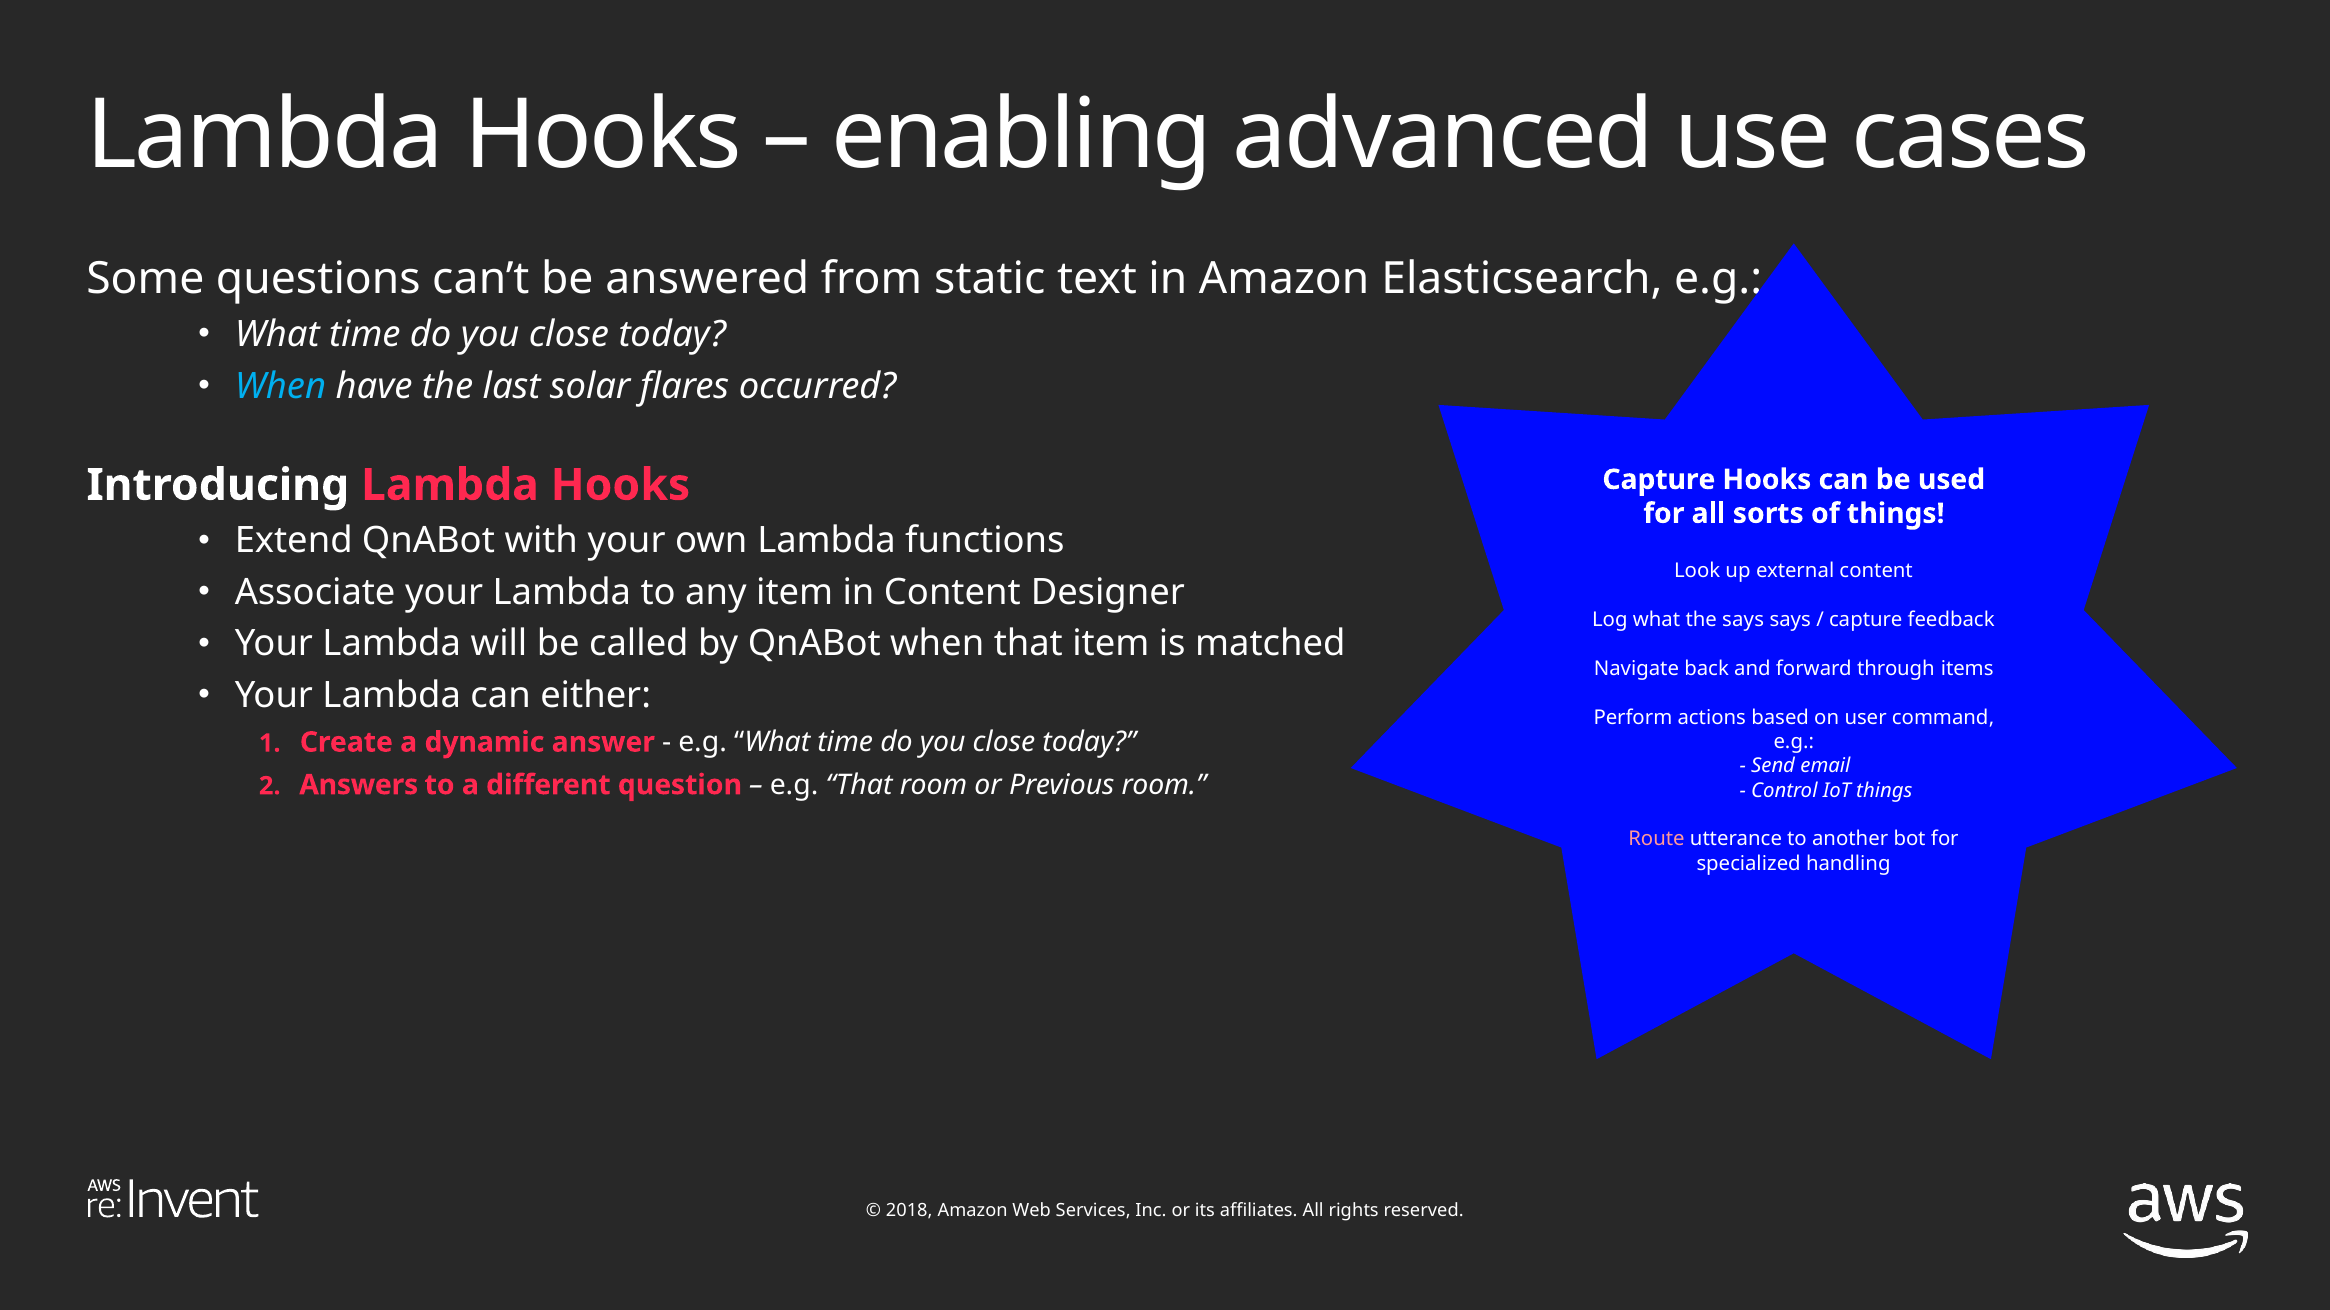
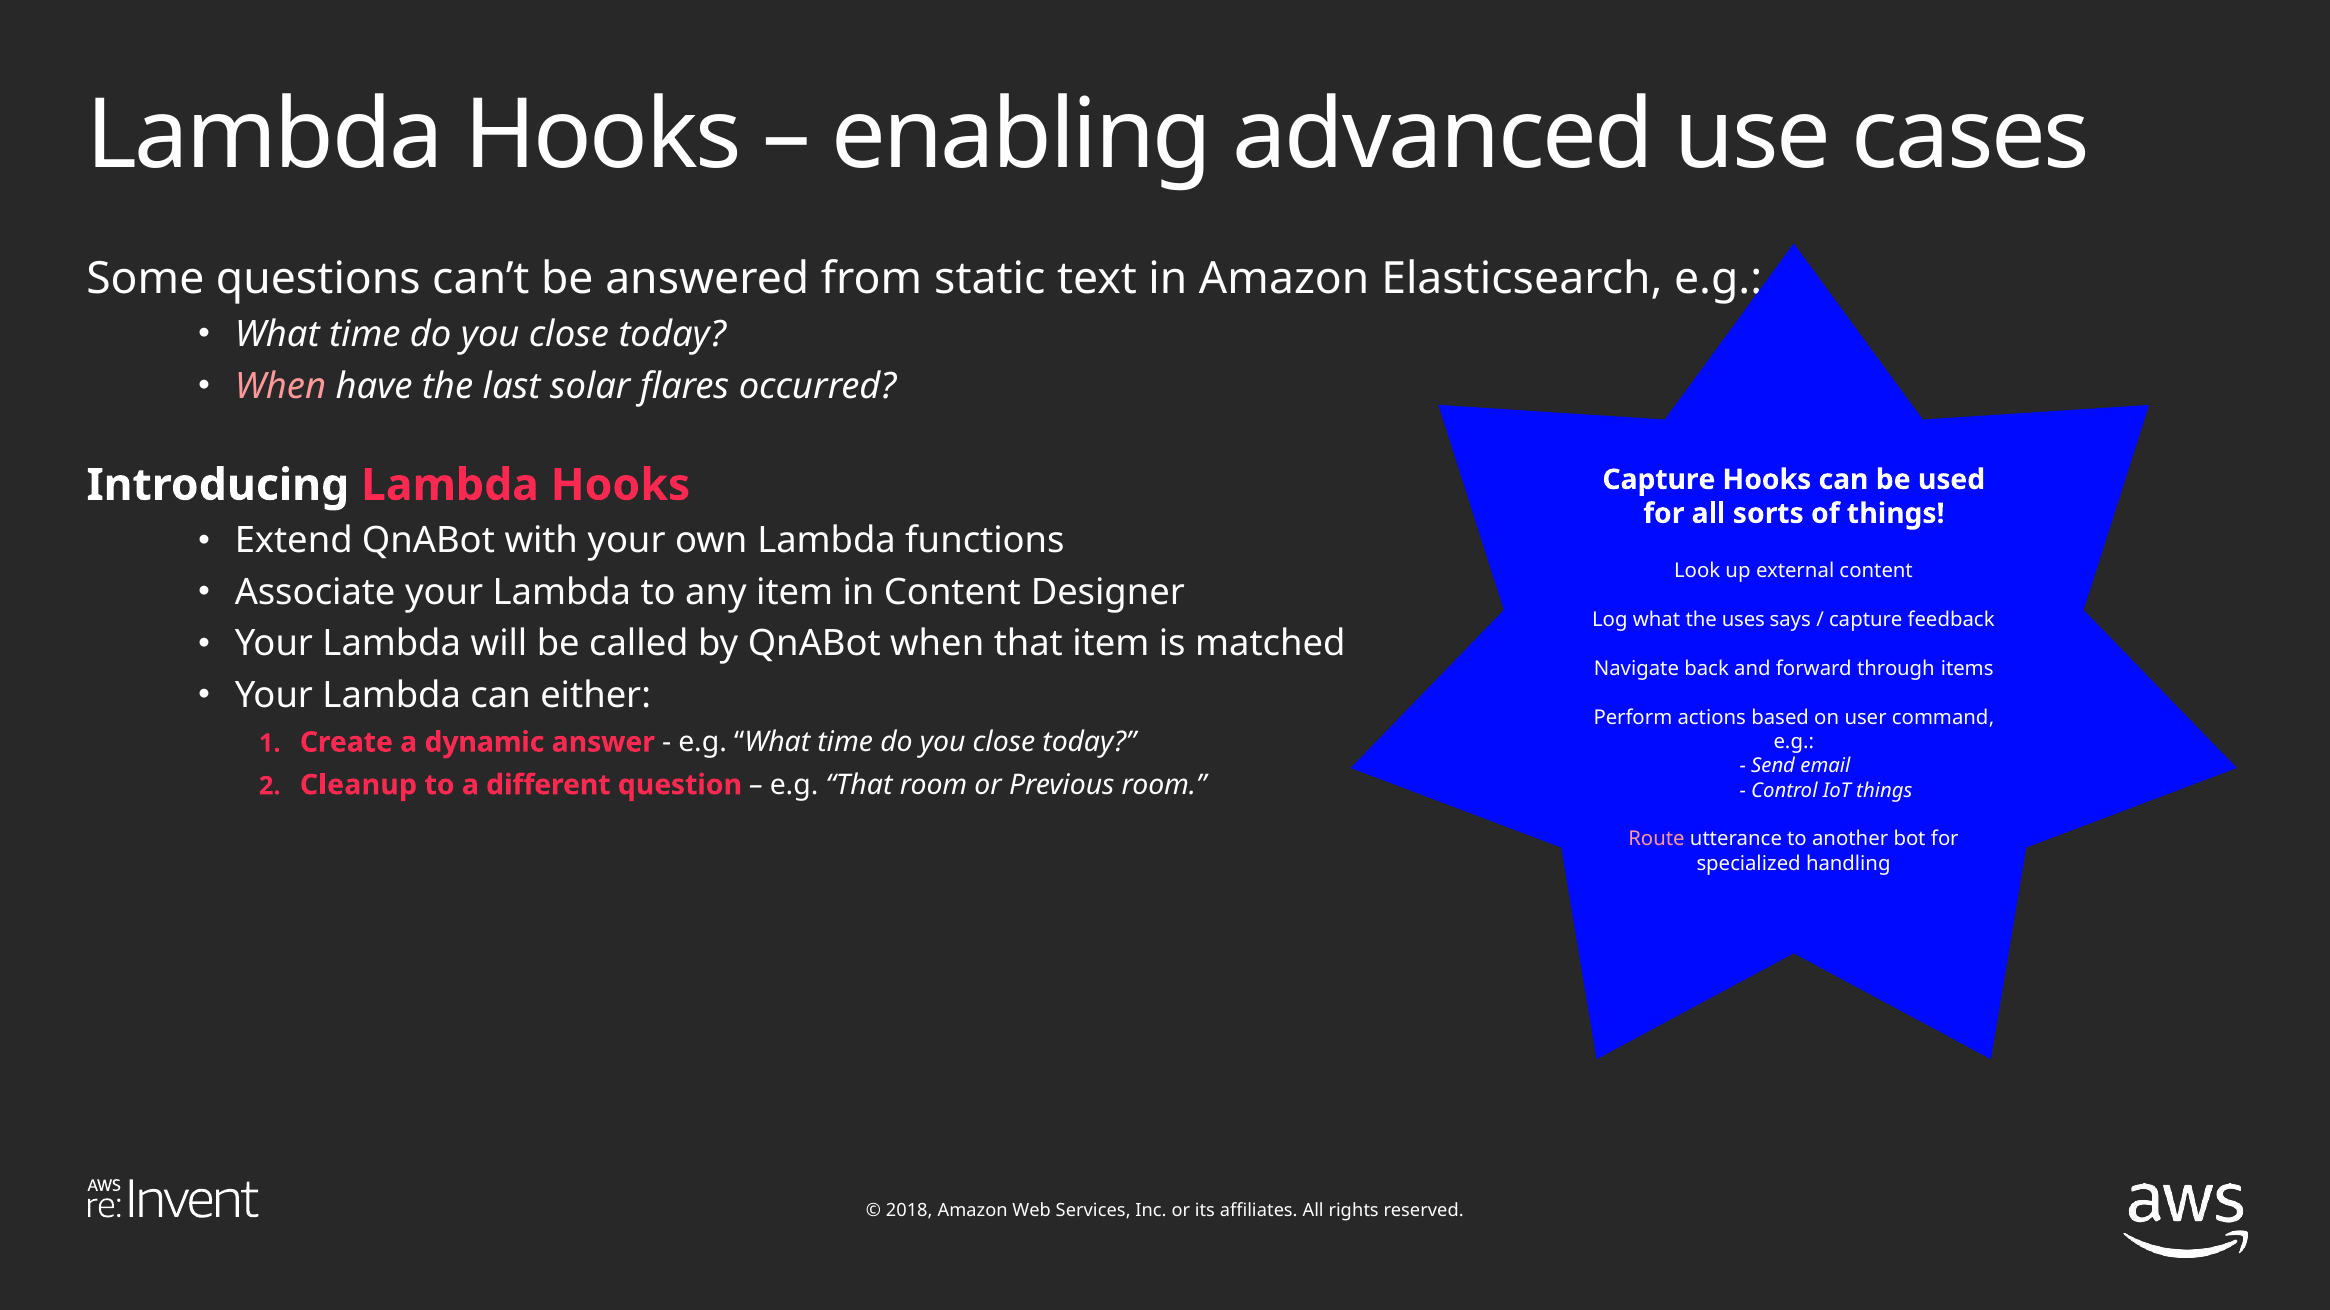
When colour: light blue -> pink (280, 386)
the says: says -> uses (1743, 620)
Answers: Answers -> Cleanup (358, 785)
